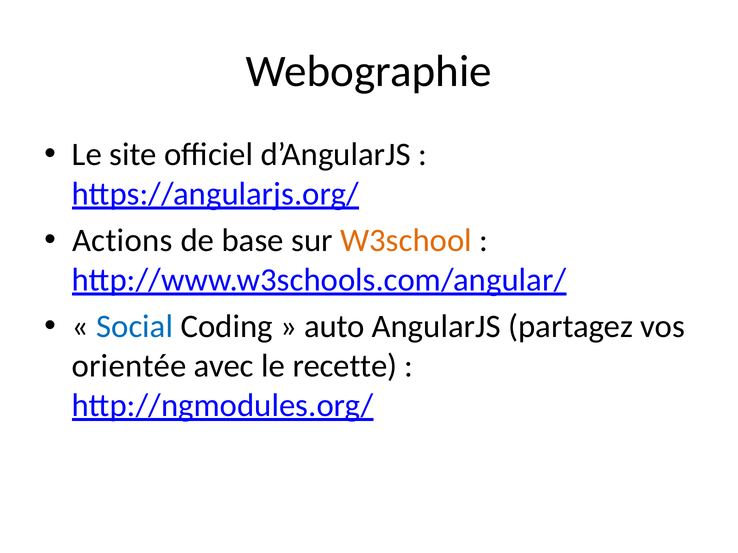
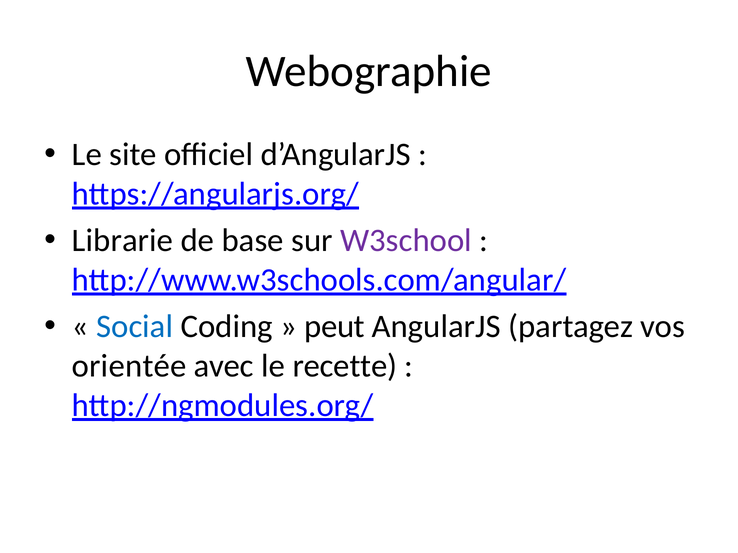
Actions: Actions -> Librarie (123, 241)
W3school colour: orange -> purple (406, 241)
auto: auto -> peut (335, 327)
